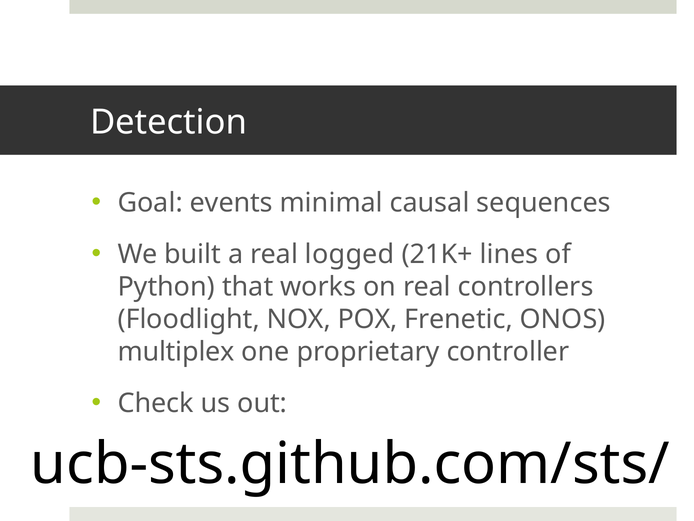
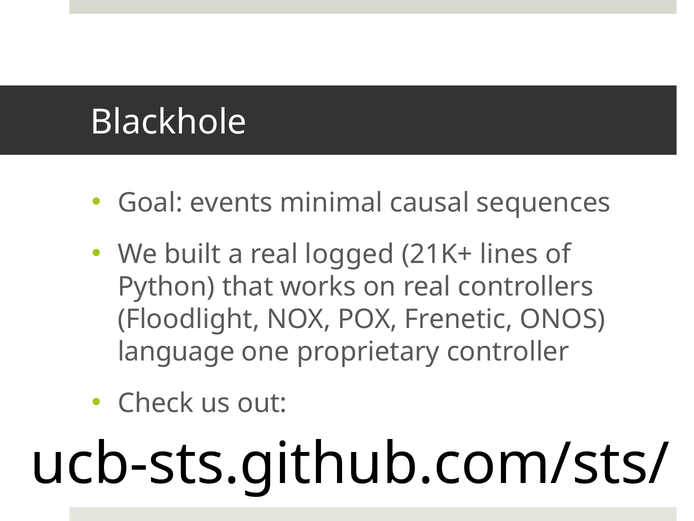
Detection: Detection -> Blackhole (169, 122)
multiplex: multiplex -> language (176, 351)
